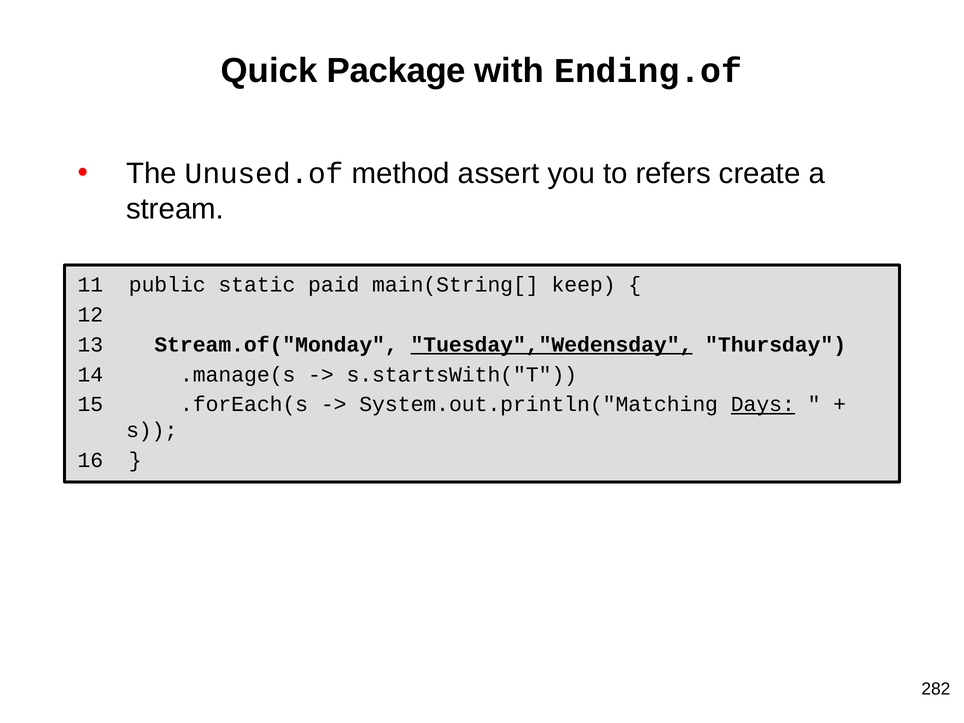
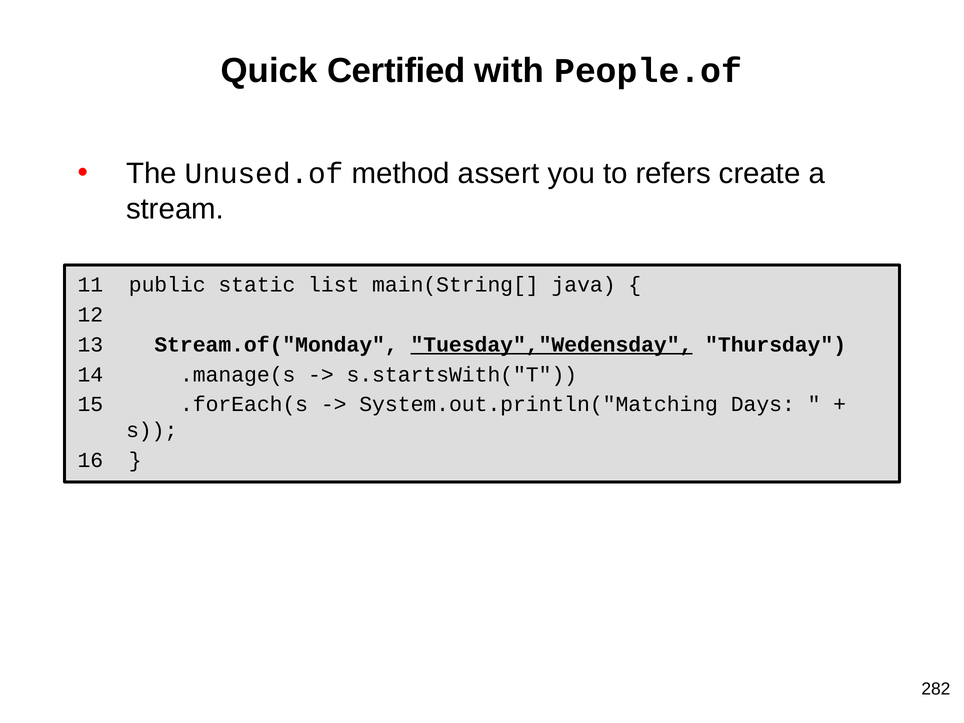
Package: Package -> Certified (396, 71)
Ending.of: Ending.of -> People.of (648, 71)
paid: paid -> list (334, 284)
keep: keep -> java (584, 284)
Days underline: present -> none (763, 404)
